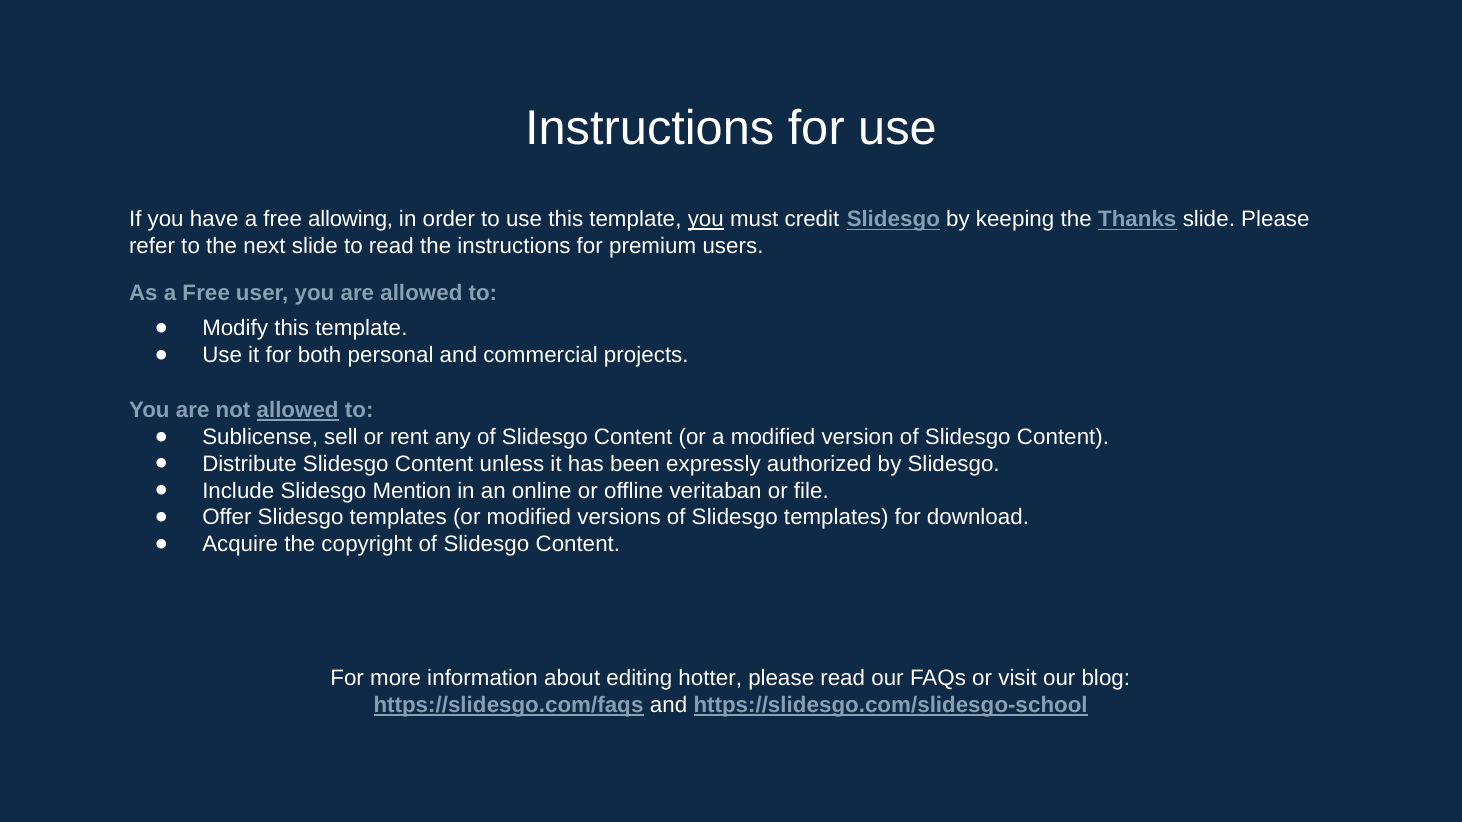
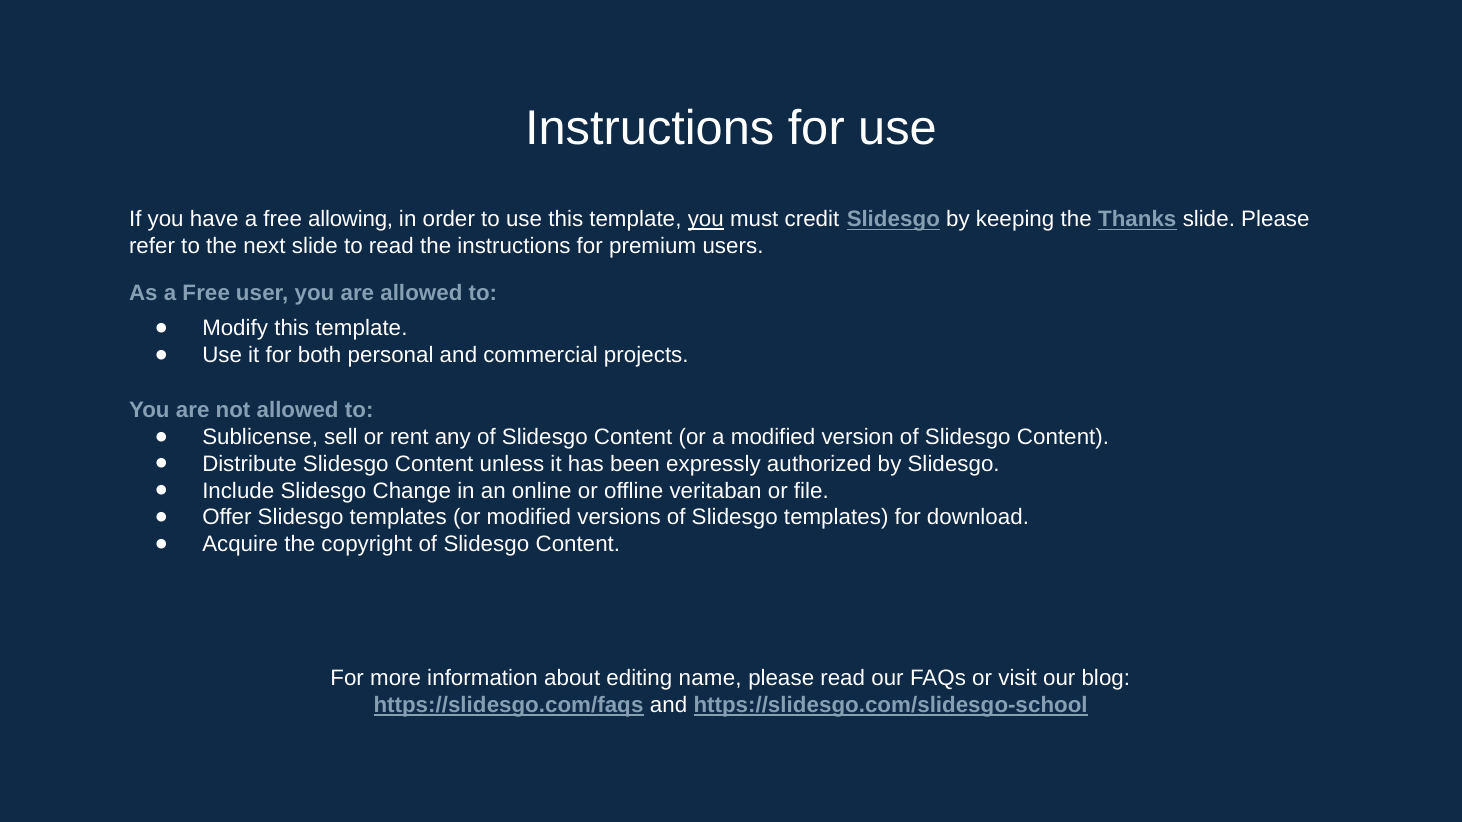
allowed underline: present -> none (298, 410)
Mention: Mention -> Change (412, 491)
hotter: hotter -> name (710, 679)
